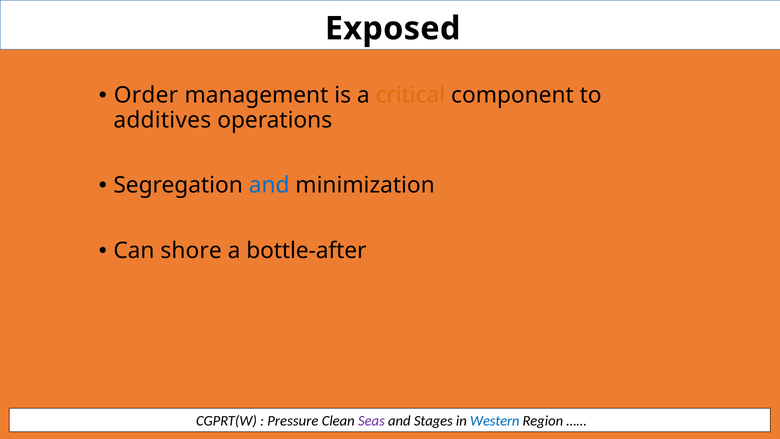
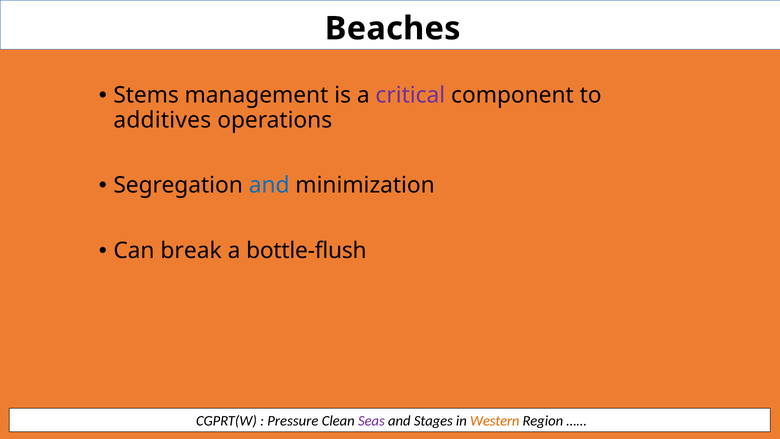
Exposed: Exposed -> Beaches (393, 29)
Order: Order -> Stems (146, 95)
critical colour: orange -> purple (410, 95)
shore: shore -> break (191, 251)
bottle-after: bottle-after -> bottle-flush (306, 251)
Western colour: blue -> orange (495, 421)
